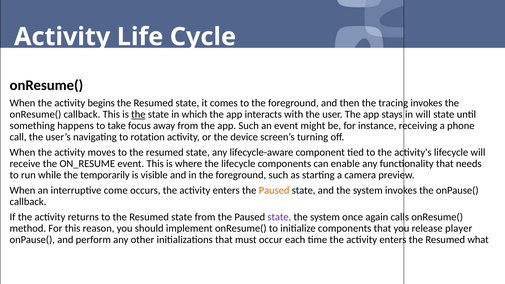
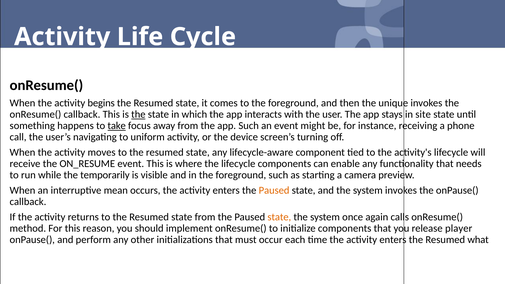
tracing: tracing -> unique (393, 103)
in will: will -> site (423, 114)
take underline: none -> present (117, 126)
rotation: rotation -> uniform (148, 137)
come: come -> mean (116, 190)
state colour: purple -> orange (279, 217)
